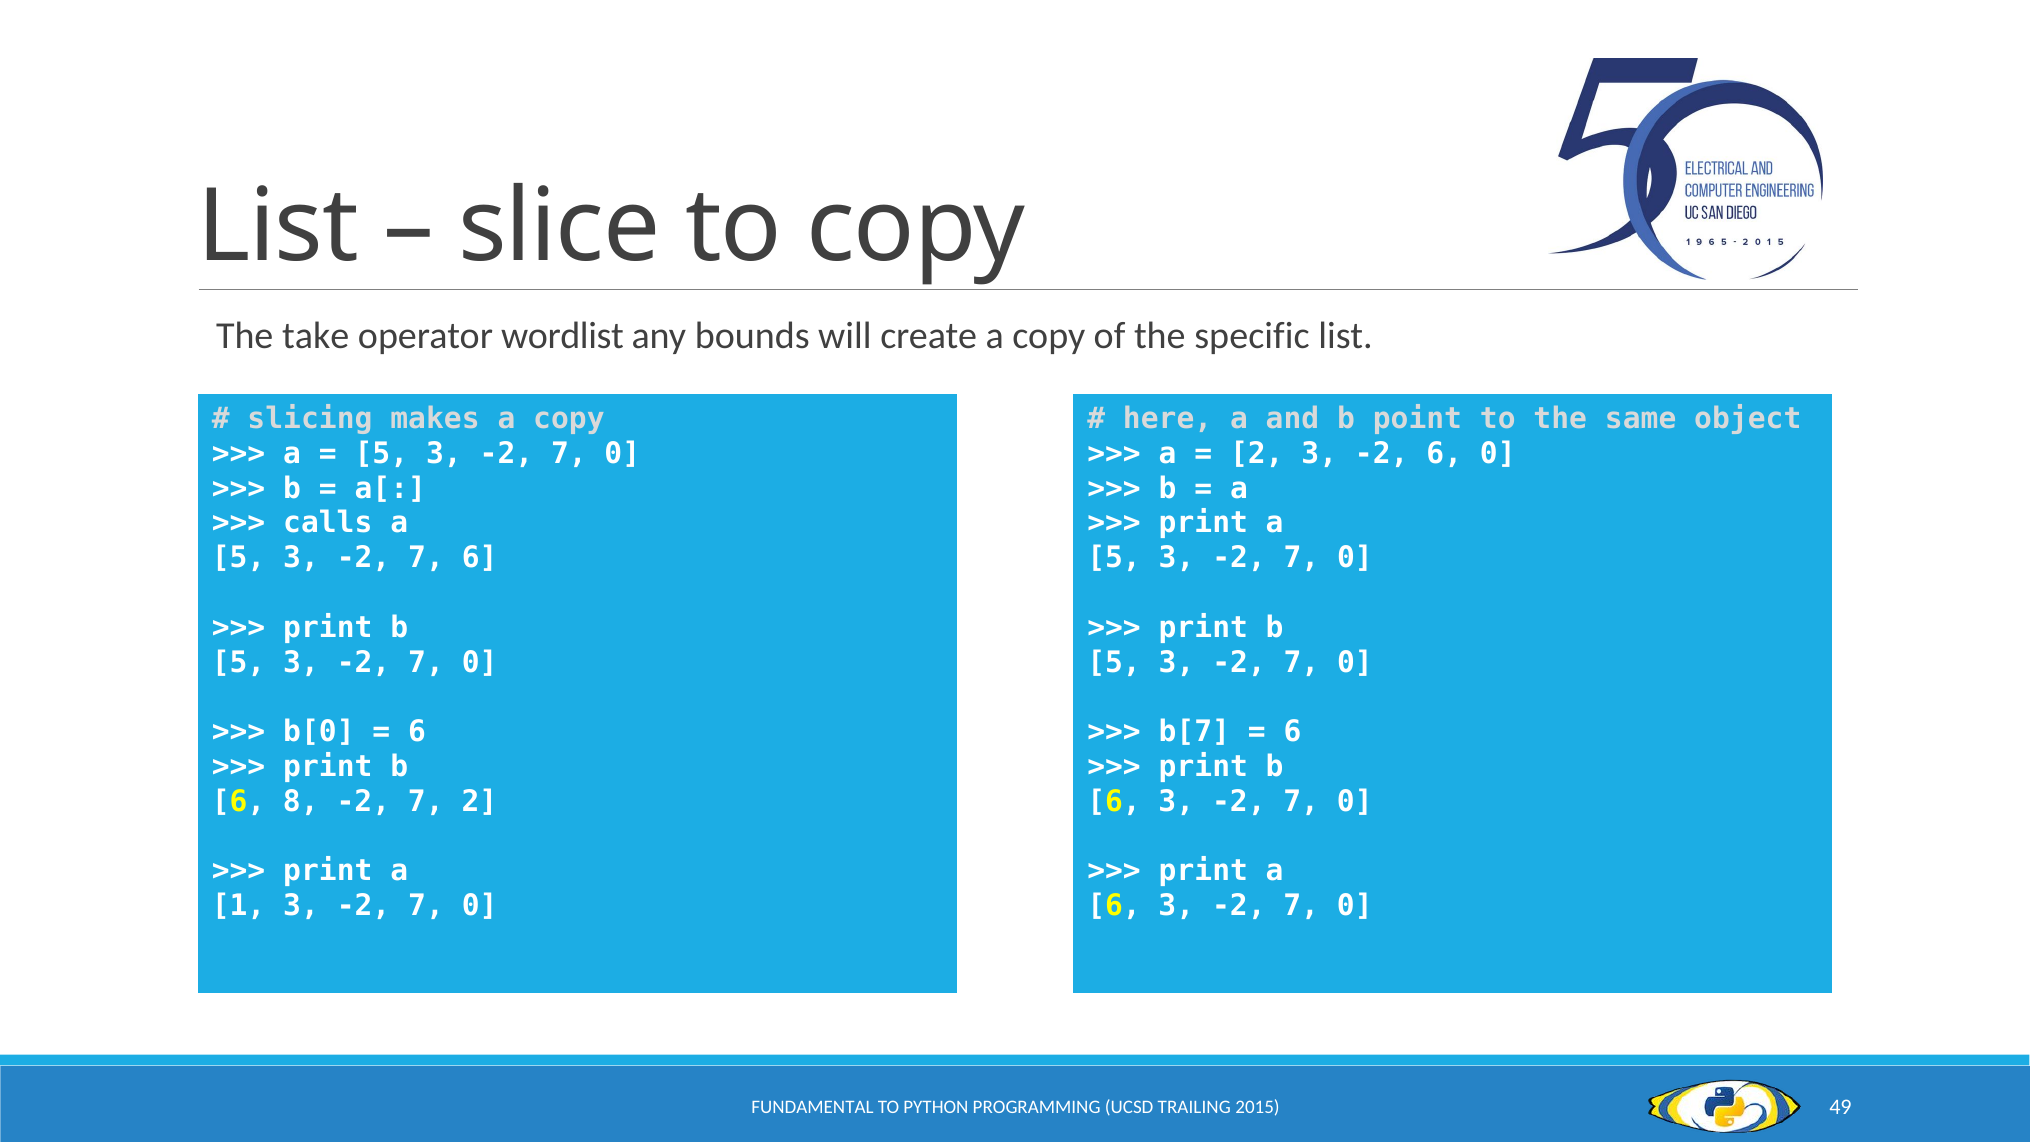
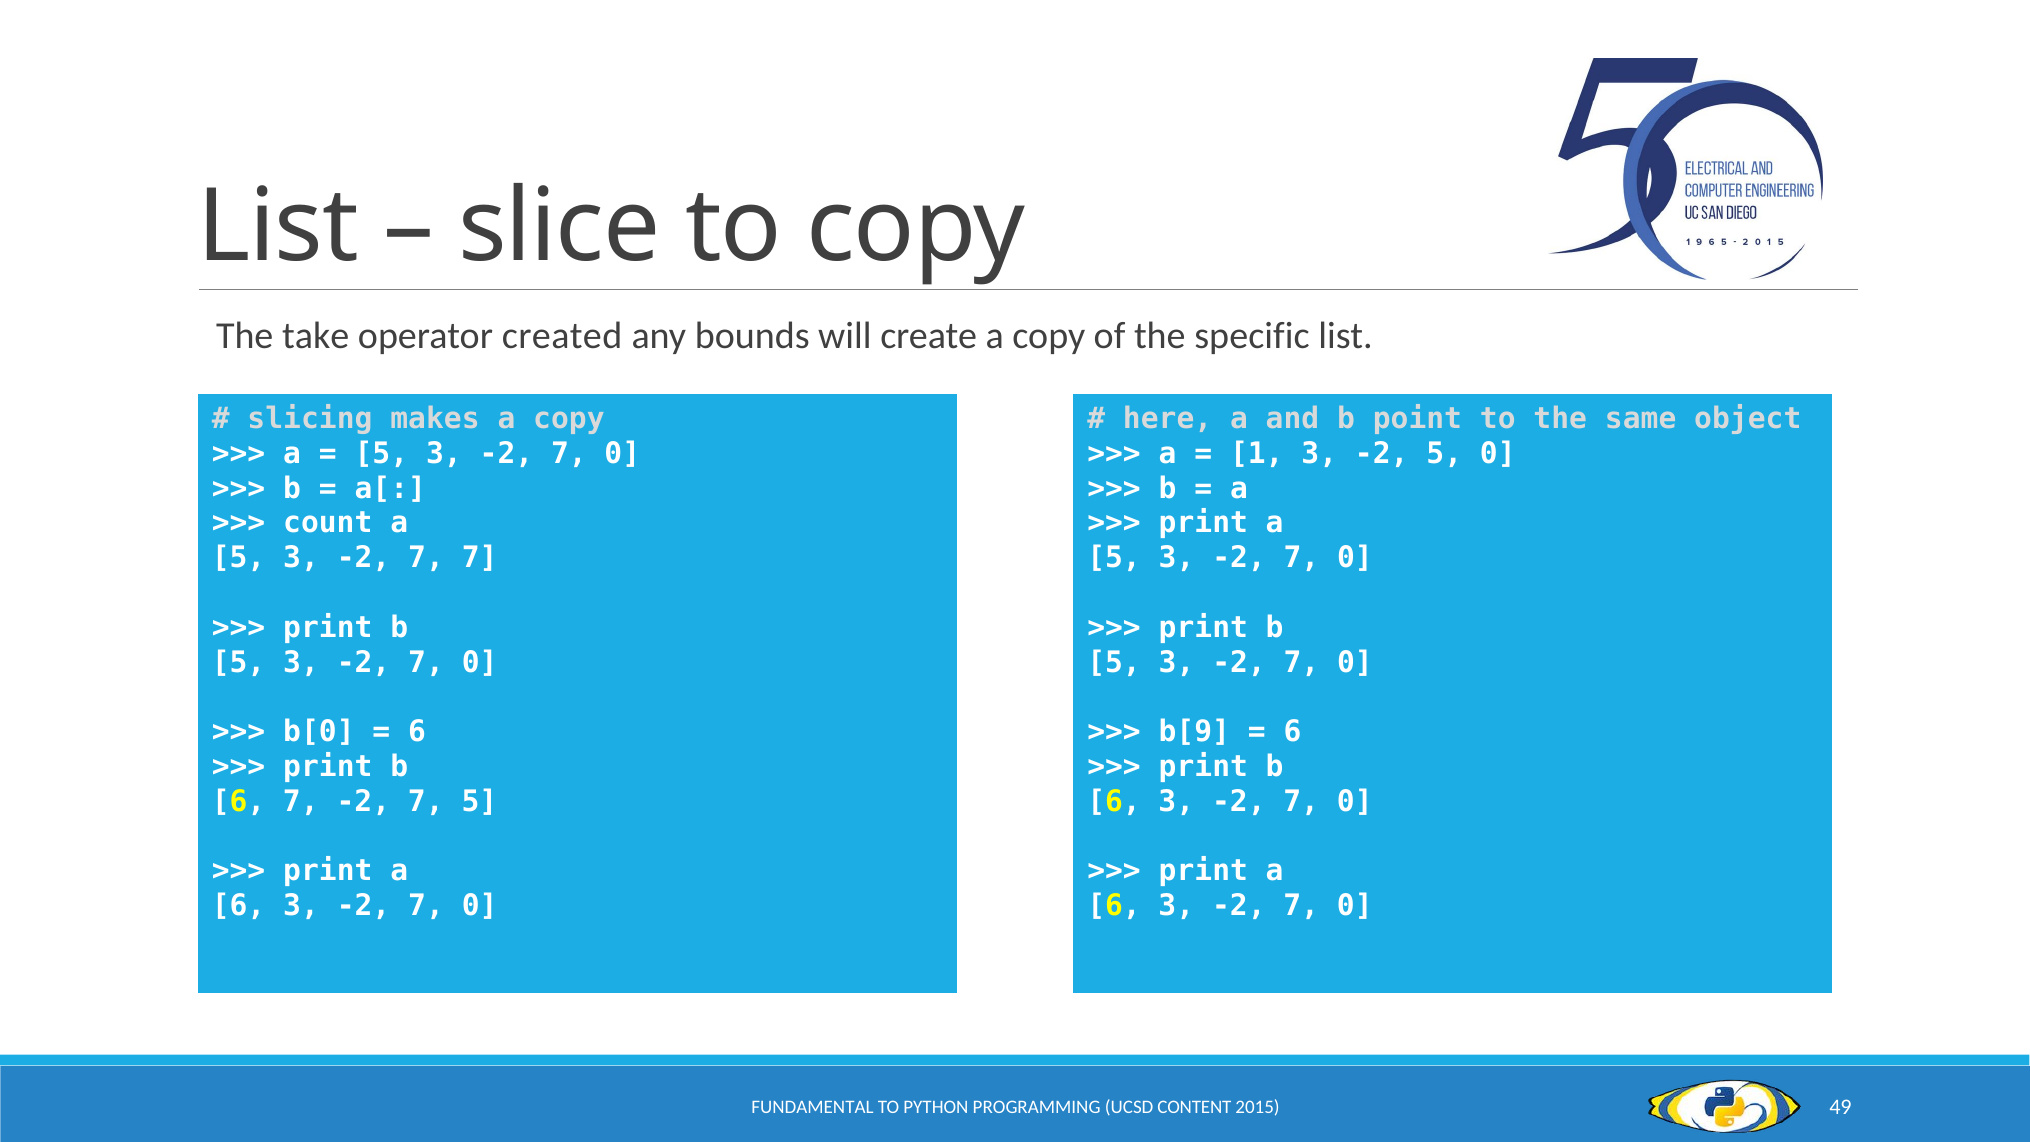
wordlist: wordlist -> created (562, 336)
2: 2 -> 1 (1257, 454)
-2 6: 6 -> 5 (1444, 454)
calls: calls -> count (328, 523)
7 6: 6 -> 7 (480, 558)
b[7: b[7 -> b[9 (1194, 732)
6 8: 8 -> 7 (301, 801)
7 2: 2 -> 5 (479, 801)
1: 1 -> 6 (239, 906)
TRAILING: TRAILING -> CONTENT (1194, 1107)
